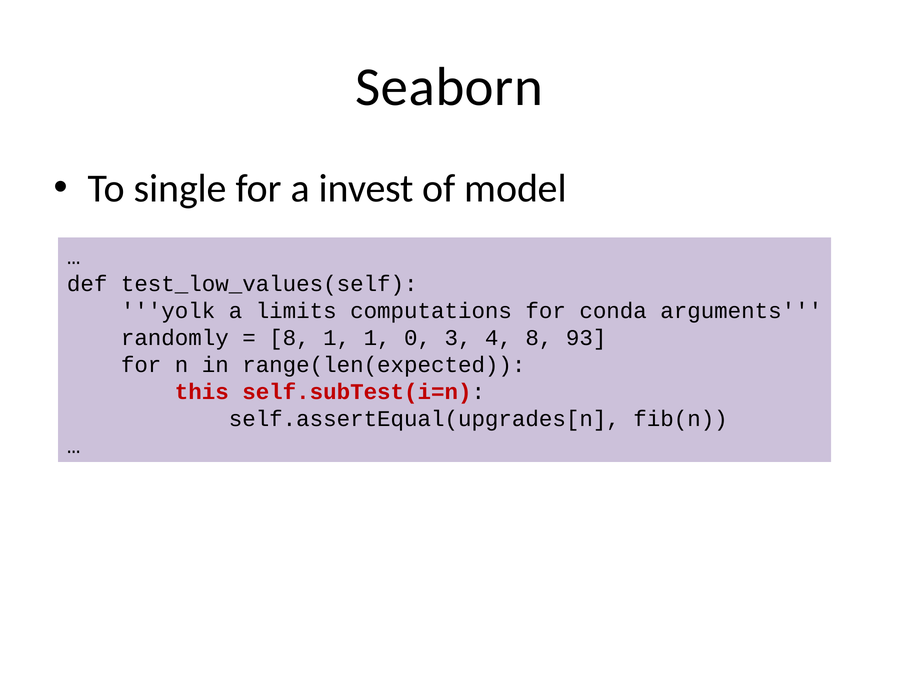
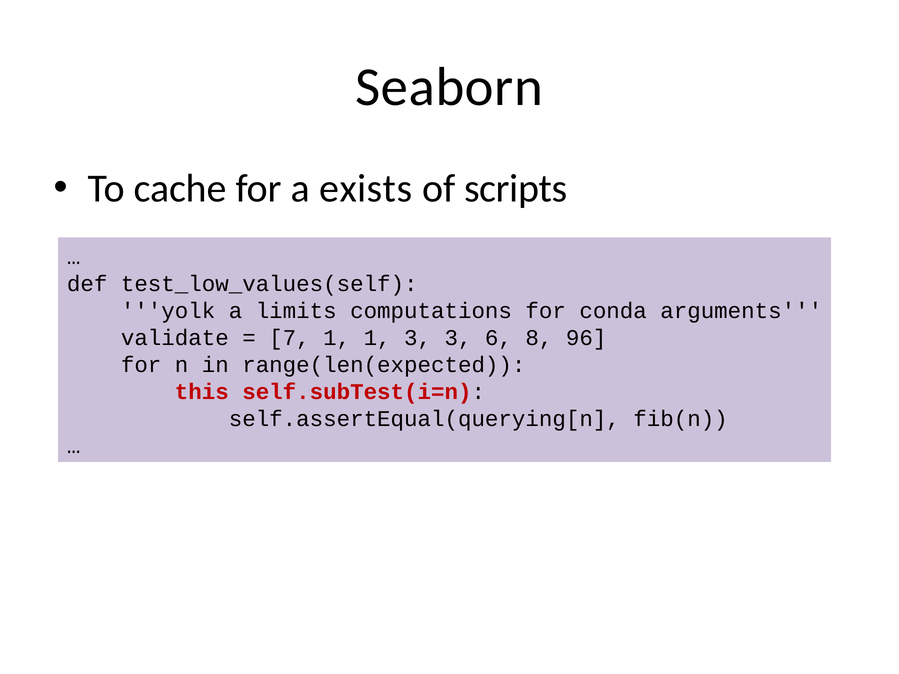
single: single -> cache (180, 189)
invest: invest -> exists (366, 189)
model: model -> scripts (516, 189)
randomly: randomly -> validate (175, 338)
8: 8 -> 7 (289, 338)
1 0: 0 -> 3 (418, 338)
4: 4 -> 6 (498, 338)
93: 93 -> 96 (586, 338)
self.assertEqual(upgrades[n: self.assertEqual(upgrades[n -> self.assertEqual(querying[n (424, 419)
